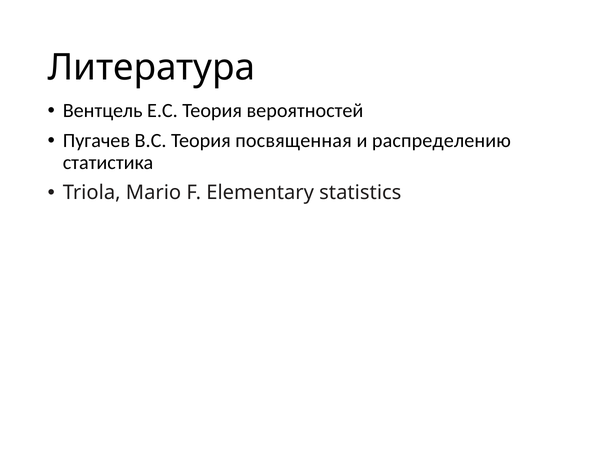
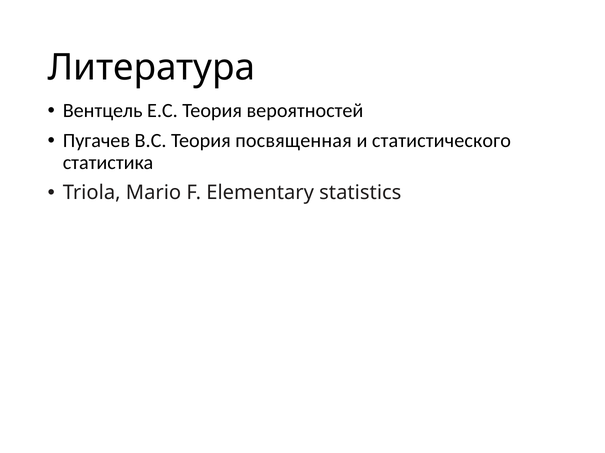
распределению: распределению -> статистического (441, 141)
